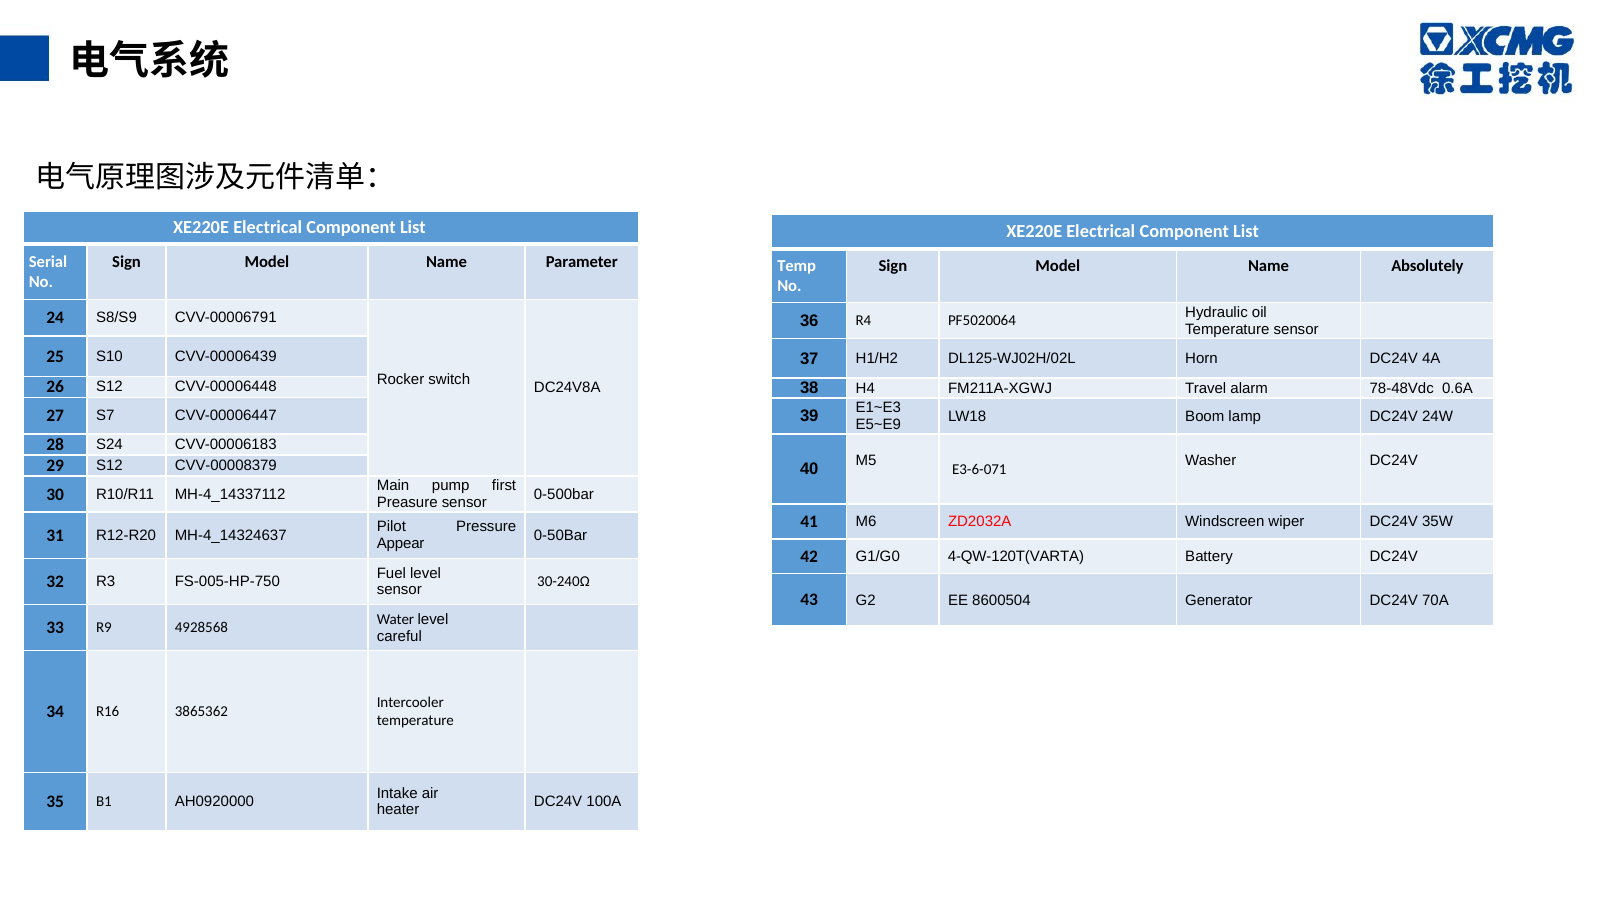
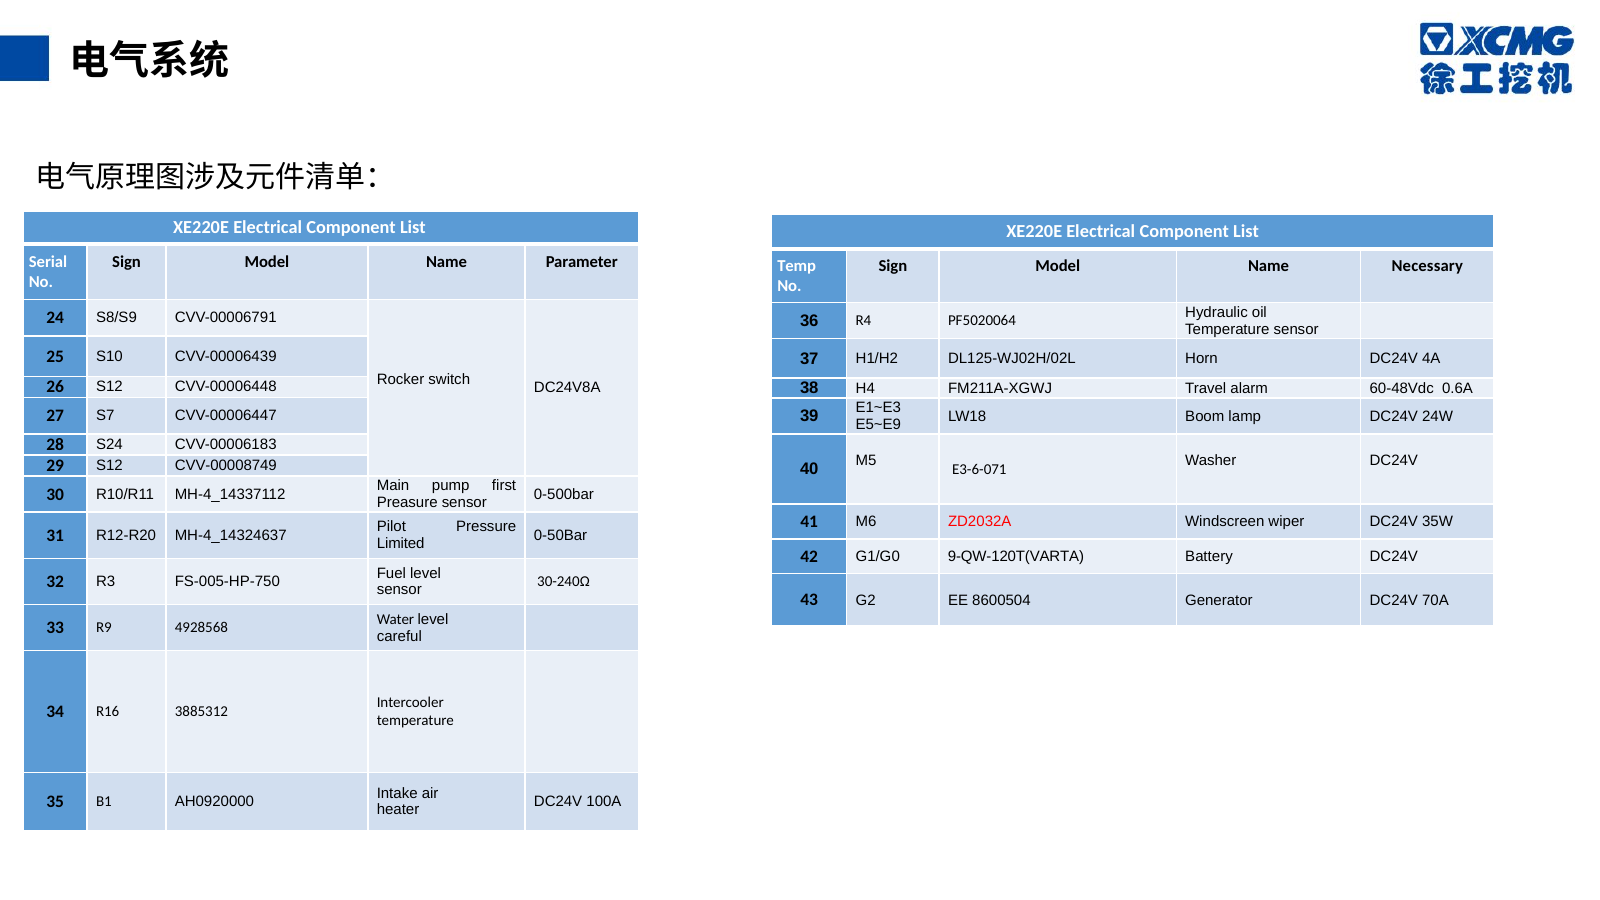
Absolutely: Absolutely -> Necessary (1427, 266)
78-48Vdc: 78-48Vdc -> 60-48Vdc (1402, 388)
CVV-00008379: CVV-00008379 -> CVV-00008749 (226, 466)
Appear: Appear -> Limited (401, 544)
4-QW-120T(VARTA: 4-QW-120T(VARTA -> 9-QW-120T(VARTA (1016, 557)
3865362: 3865362 -> 3885312 (201, 711)
